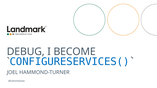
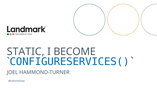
DEBUG: DEBUG -> STATIC (26, 52)
